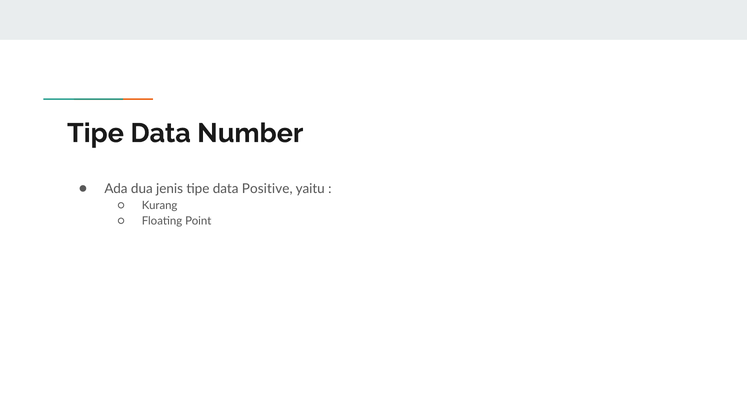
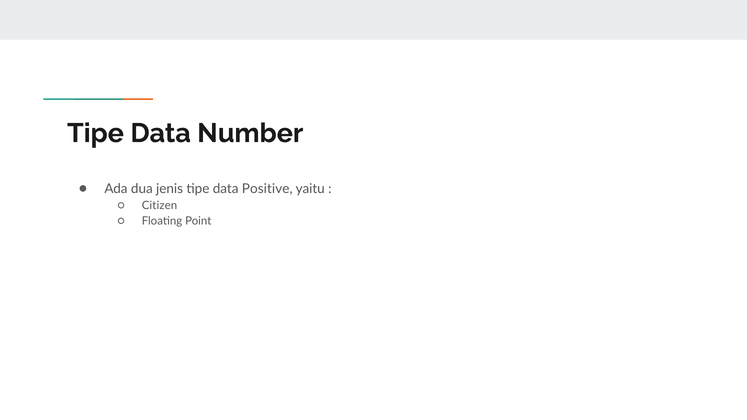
Kurang: Kurang -> Citizen (159, 206)
